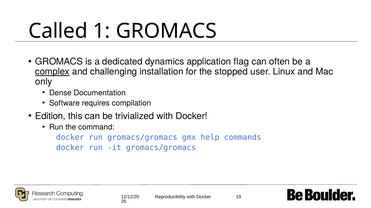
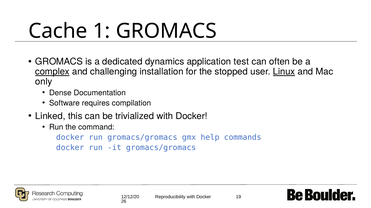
Called: Called -> Cache (58, 31)
flag: flag -> test (241, 62)
Linux underline: none -> present (284, 72)
Edition: Edition -> Linked (50, 116)
